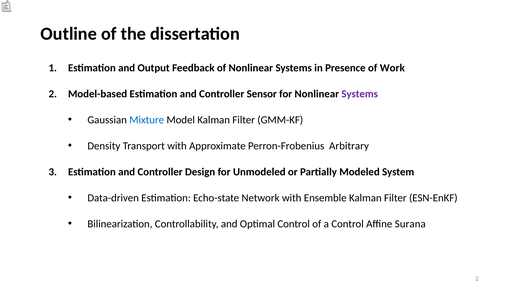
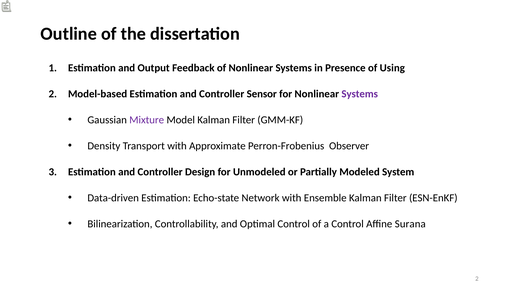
Work: Work -> Using (392, 68)
Mixture colour: blue -> purple (147, 120)
Arbitrary: Arbitrary -> Observer (349, 146)
